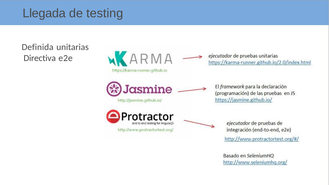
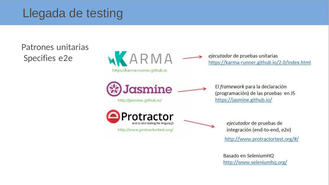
Definida: Definida -> Patrones (38, 47)
Directiva: Directiva -> Specifies (40, 58)
